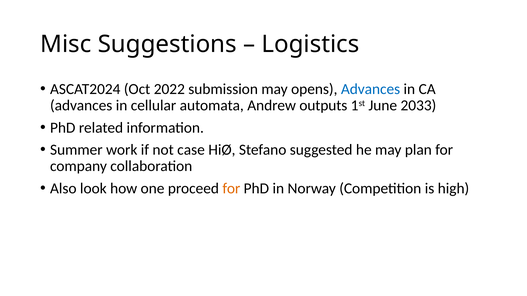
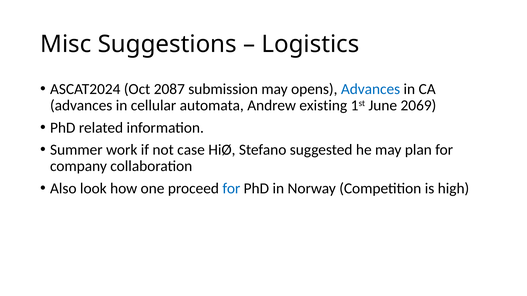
2022: 2022 -> 2087 (169, 89)
outputs: outputs -> existing (323, 106)
2033: 2033 -> 2069 (418, 106)
for colour: orange -> blue (231, 189)
